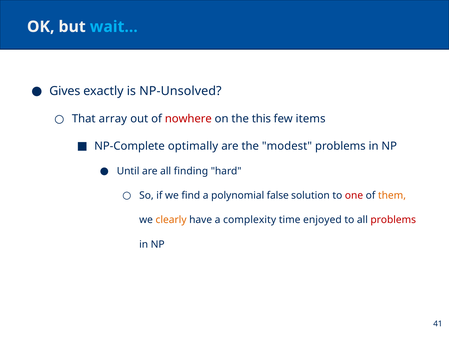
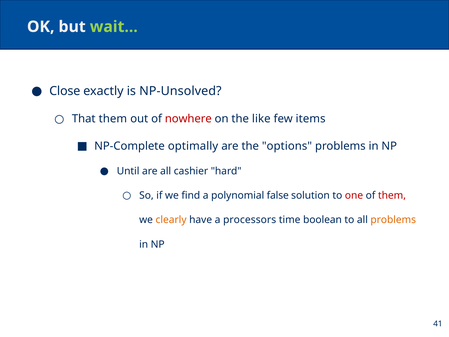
wait colour: light blue -> light green (114, 27)
Gives: Gives -> Close (65, 91)
That array: array -> them (113, 119)
this: this -> like (261, 119)
modest: modest -> options (287, 146)
finding: finding -> cashier (191, 171)
them colour: orange -> red (392, 195)
complexity: complexity -> processors (250, 220)
enjoyed: enjoyed -> boolean (322, 220)
problems colour: red -> orange (393, 220)
